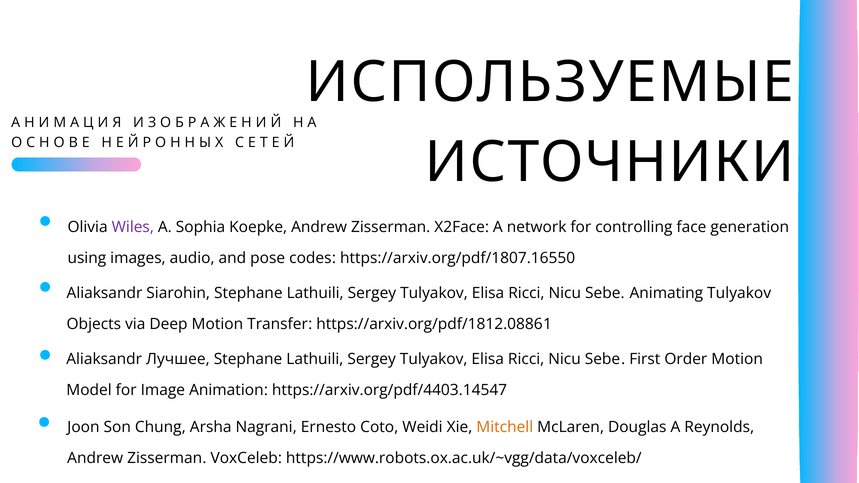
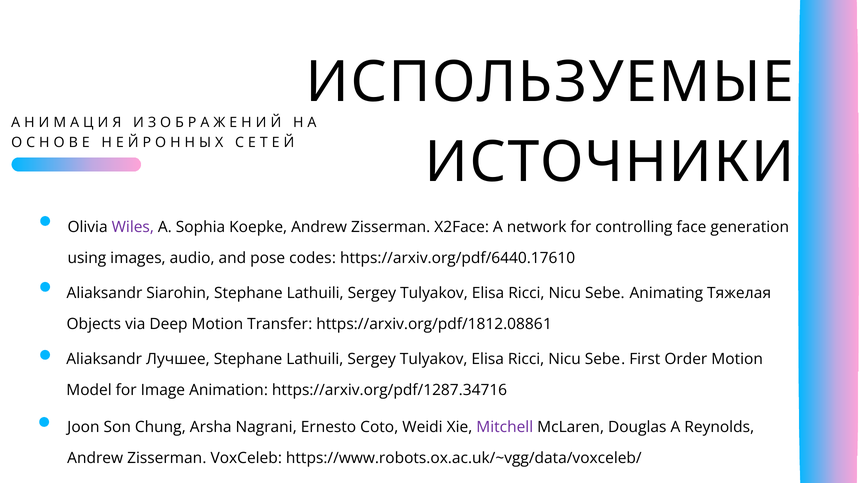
https://arxiv.org/pdf/1807.16550: https://arxiv.org/pdf/1807.16550 -> https://arxiv.org/pdf/6440.17610 (458, 258)
Animating Tulyakov: Tulyakov -> Тяжелая (739, 293)
https://arxiv.org/pdf/4403.14547: https://arxiv.org/pdf/4403.14547 -> https://arxiv.org/pdf/1287.34716 (390, 390)
Mitchell colour: orange -> purple (505, 428)
